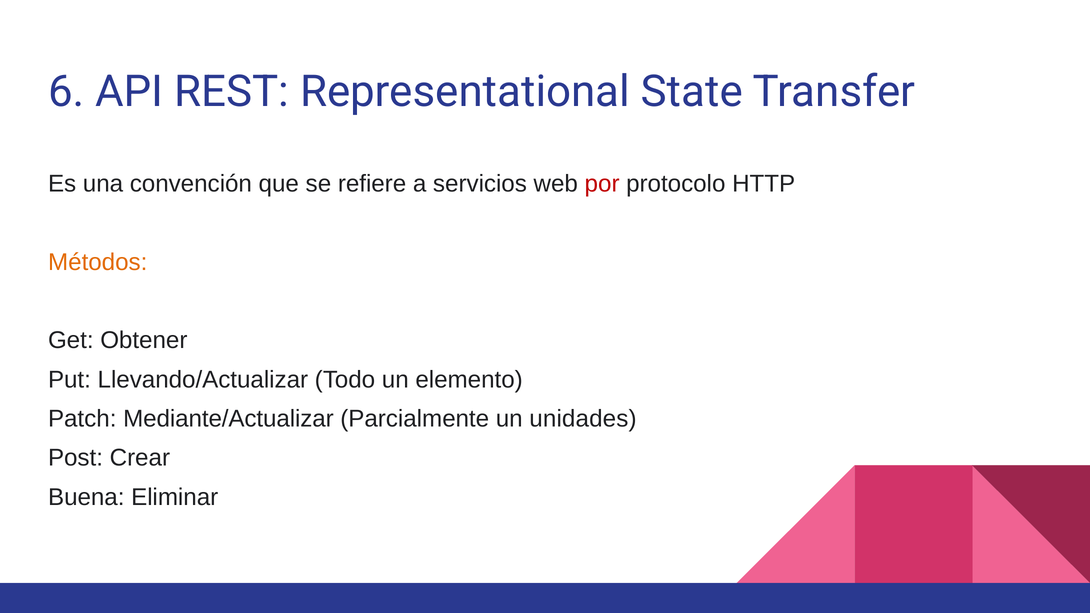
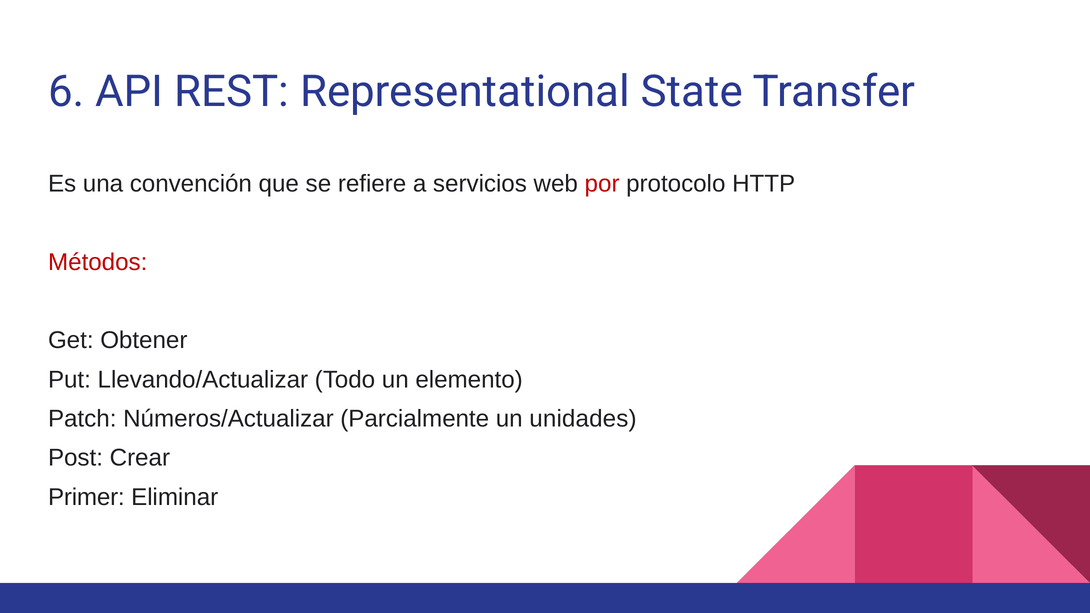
Métodos colour: orange -> red (98, 262)
Mediante/Actualizar: Mediante/Actualizar -> Números/Actualizar (228, 419)
Buena: Buena -> Primer (86, 497)
